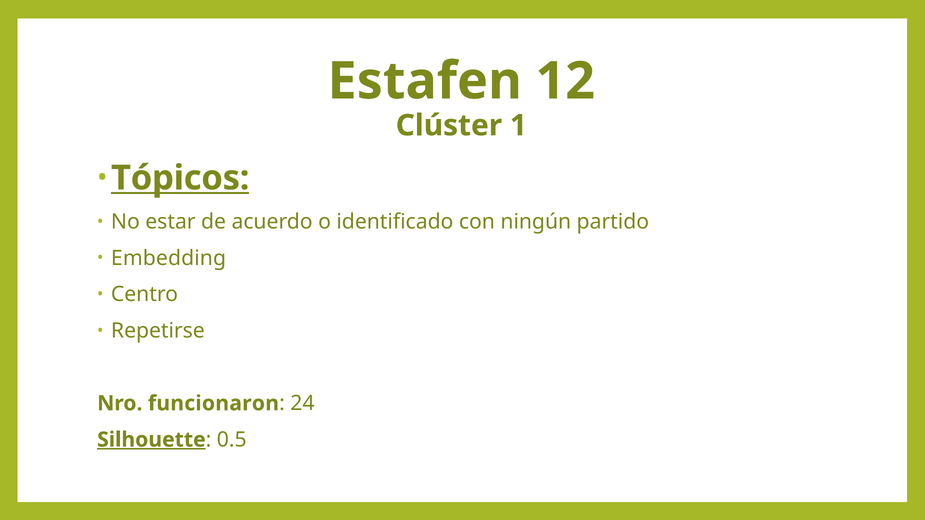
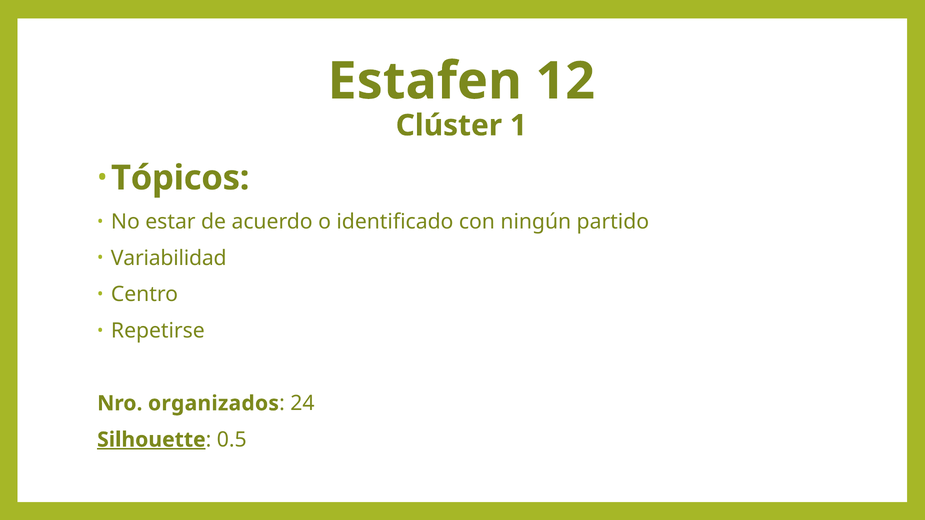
Tópicos underline: present -> none (180, 178)
Embedding: Embedding -> Variabilidad (169, 258)
funcionaron: funcionaron -> organizados (213, 404)
